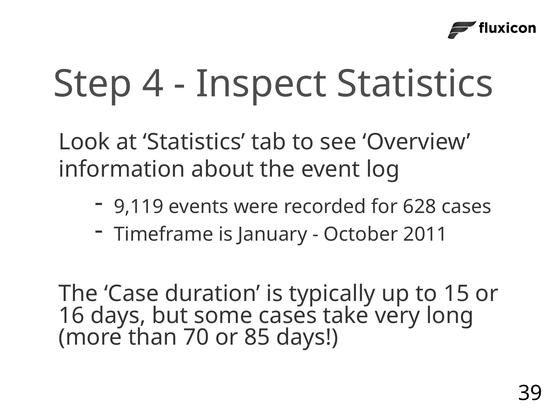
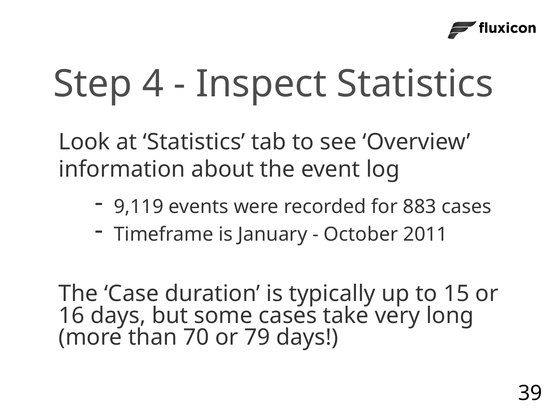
628: 628 -> 883 (420, 207)
85: 85 -> 79 (257, 338)
